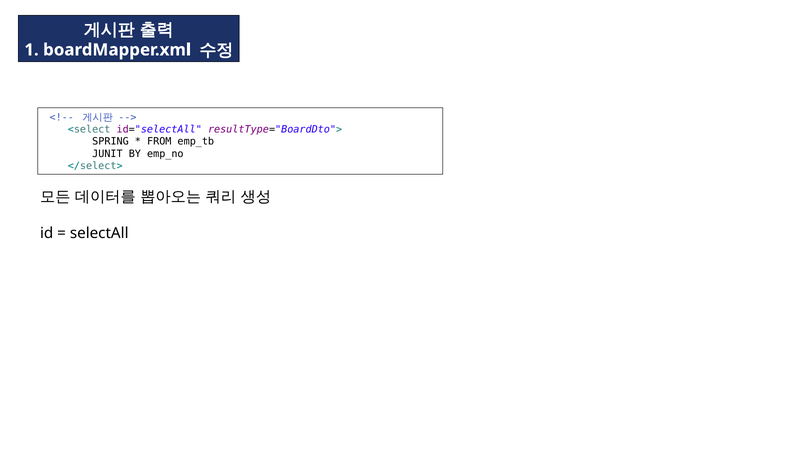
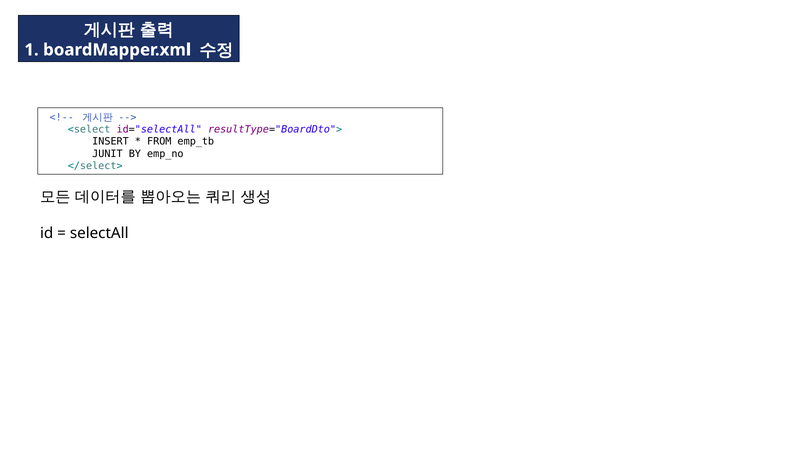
SPRING: SPRING -> INSERT (111, 142)
